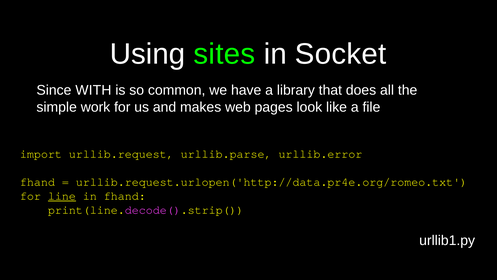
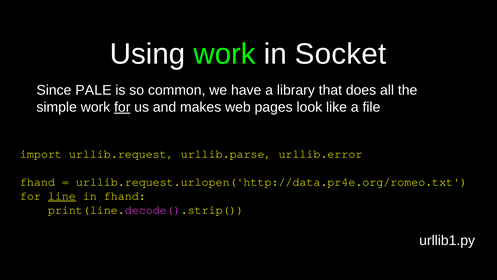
Using sites: sites -> work (225, 54)
WITH: WITH -> PALE (93, 90)
for underline: none -> present (122, 107)
